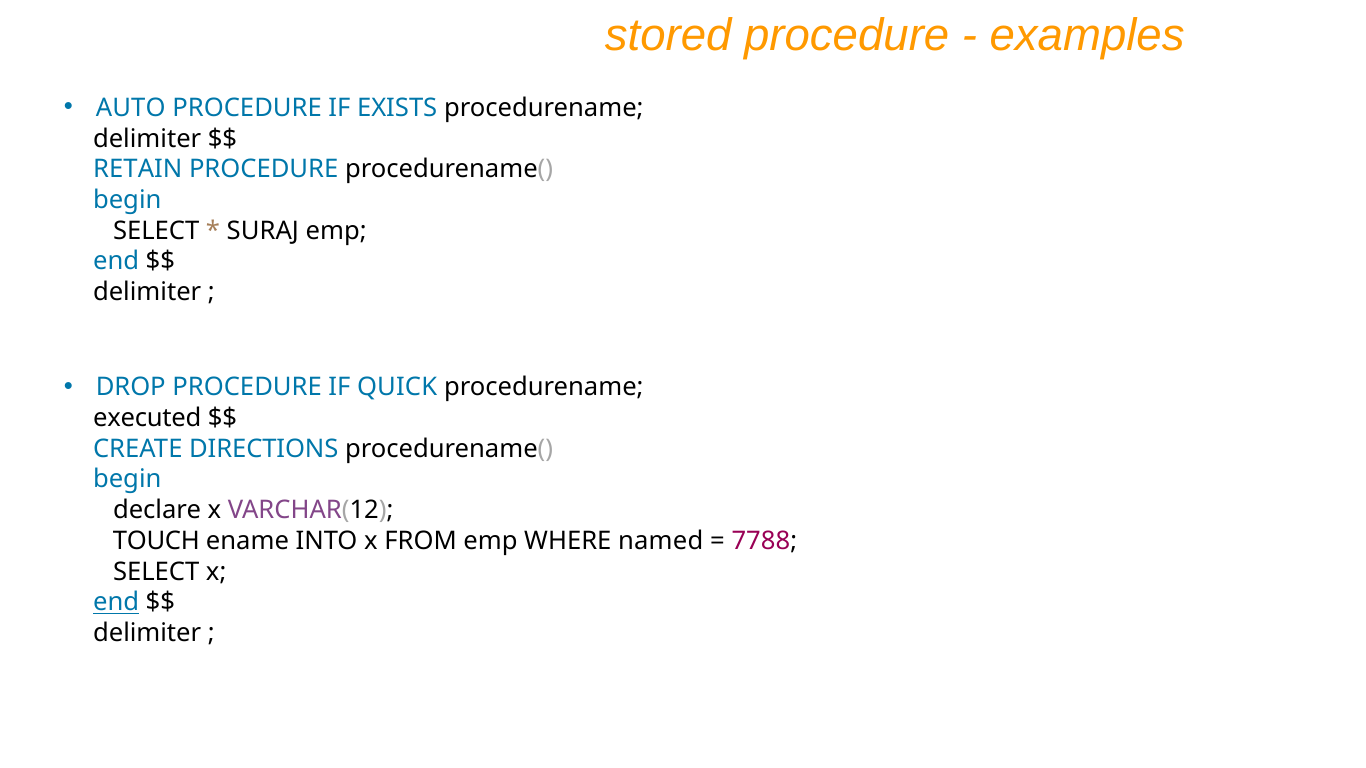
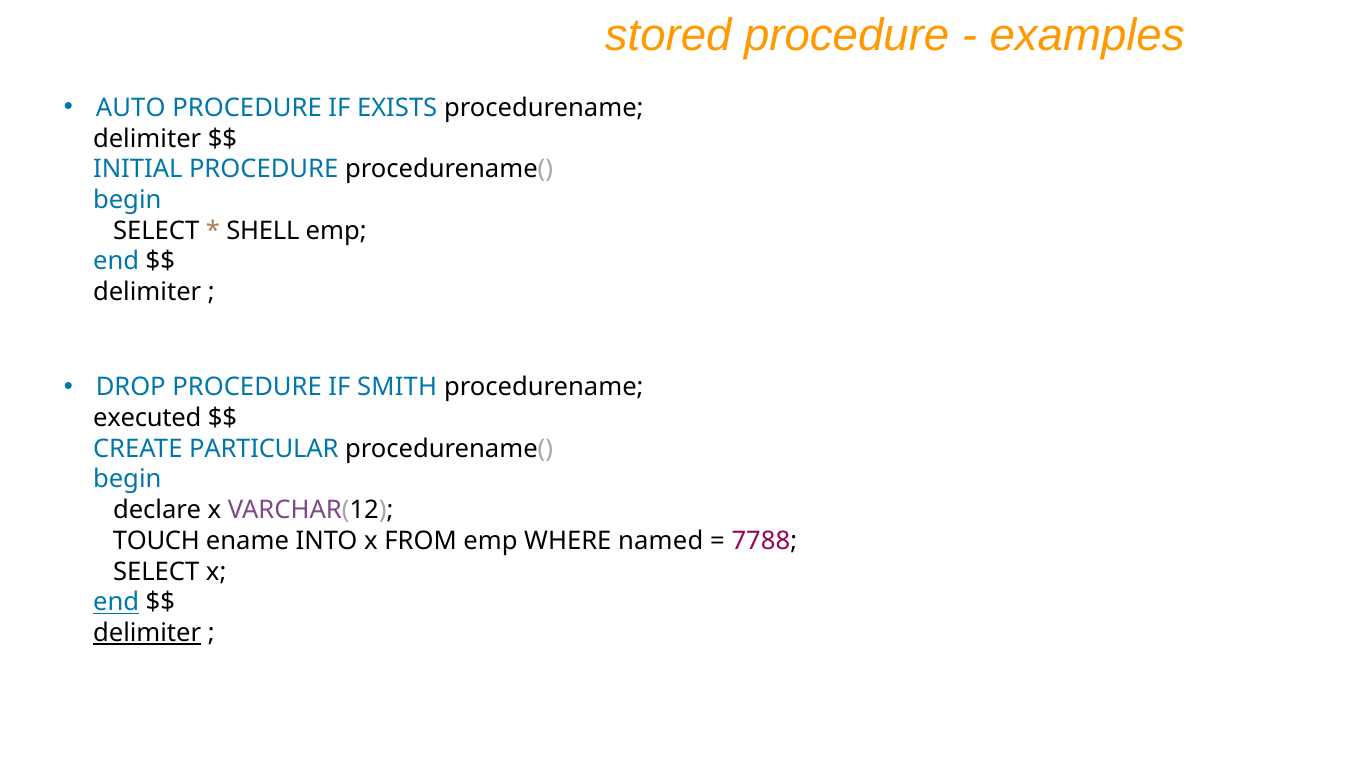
RETAIN: RETAIN -> INITIAL (138, 169)
SURAJ: SURAJ -> SHELL (263, 231)
QUICK: QUICK -> SMITH (397, 388)
DIRECTIONS: DIRECTIONS -> PARTICULAR (264, 449)
delimiter underline: none -> present (147, 633)
